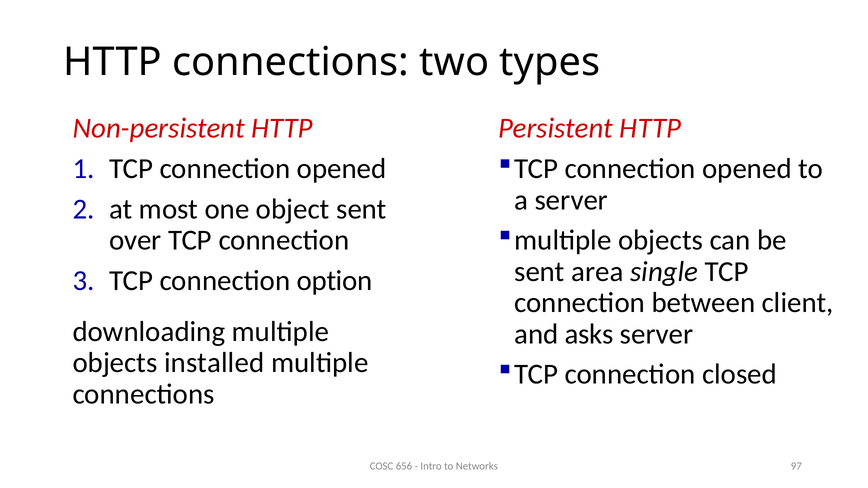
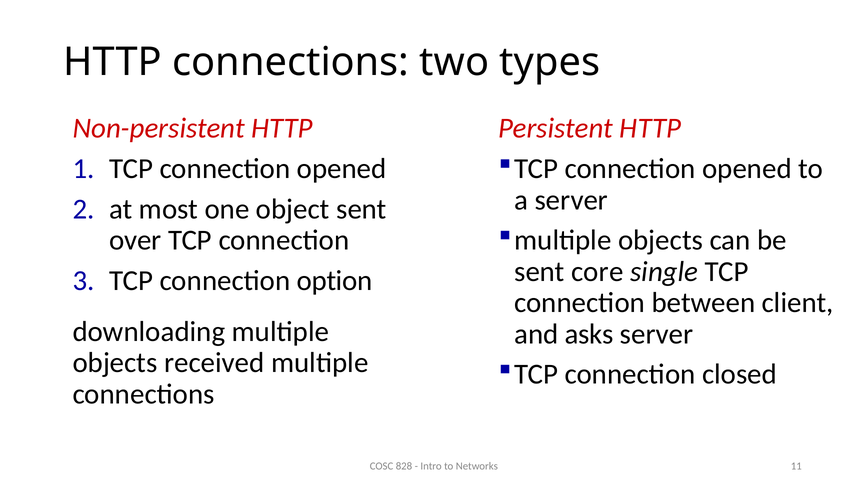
area: area -> core (597, 272)
installed: installed -> received (214, 363)
656: 656 -> 828 (404, 466)
97: 97 -> 11 (796, 466)
